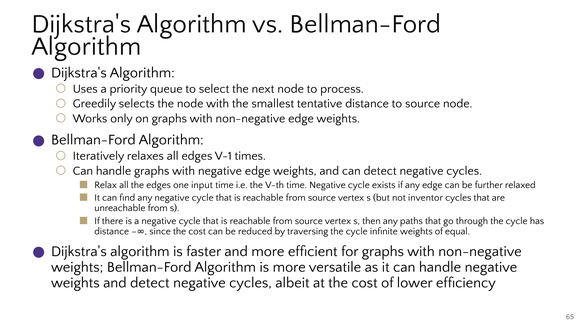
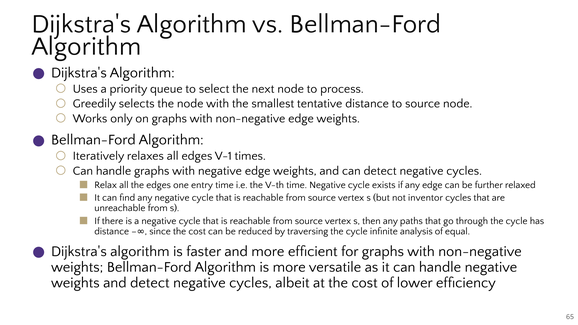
input: input -> entry (202, 185)
infinite weights: weights -> analysis (416, 231)
